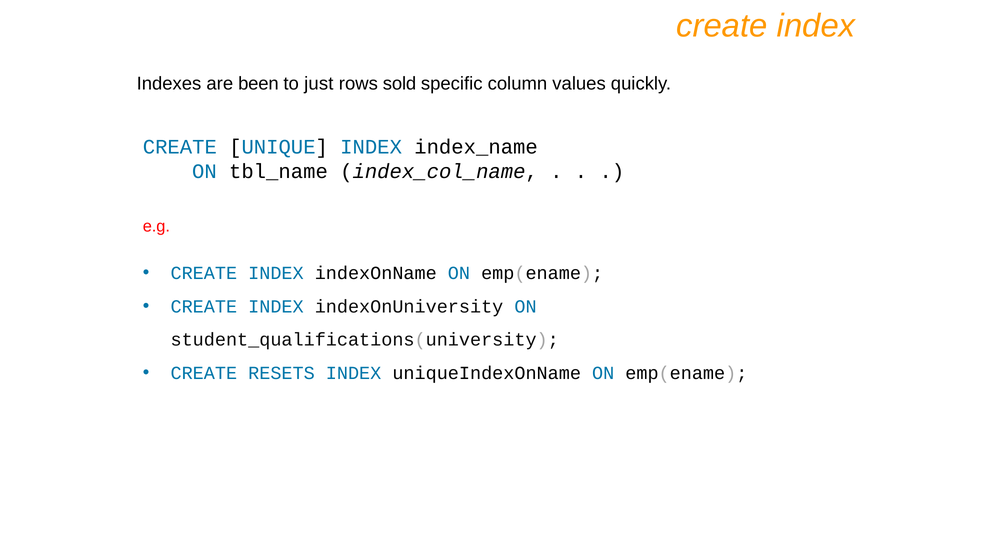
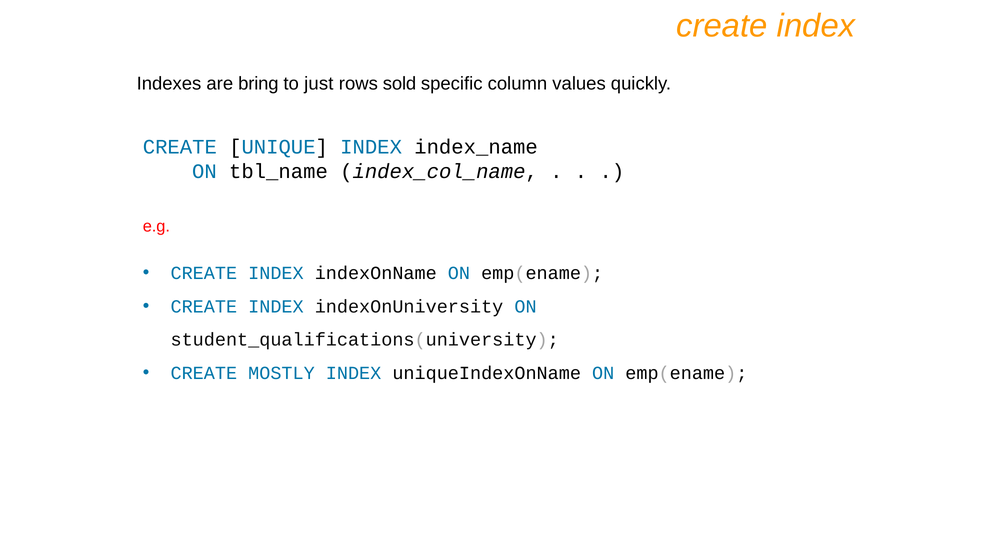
been: been -> bring (258, 84)
RESETS: RESETS -> MOSTLY (281, 373)
